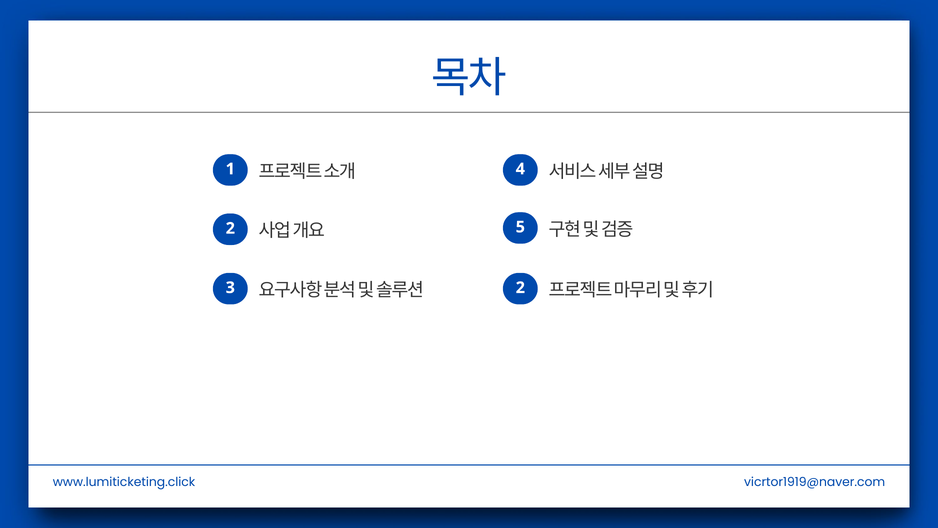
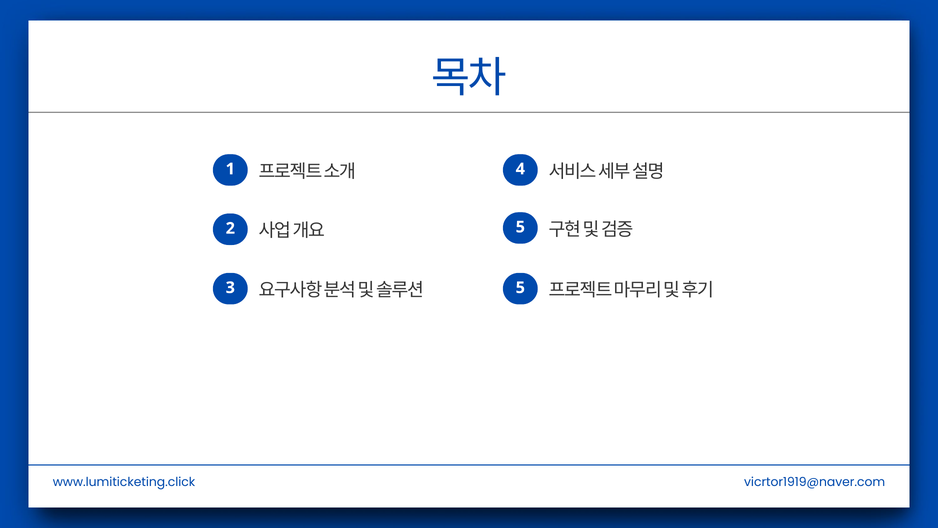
3 2: 2 -> 5 (520, 287)
